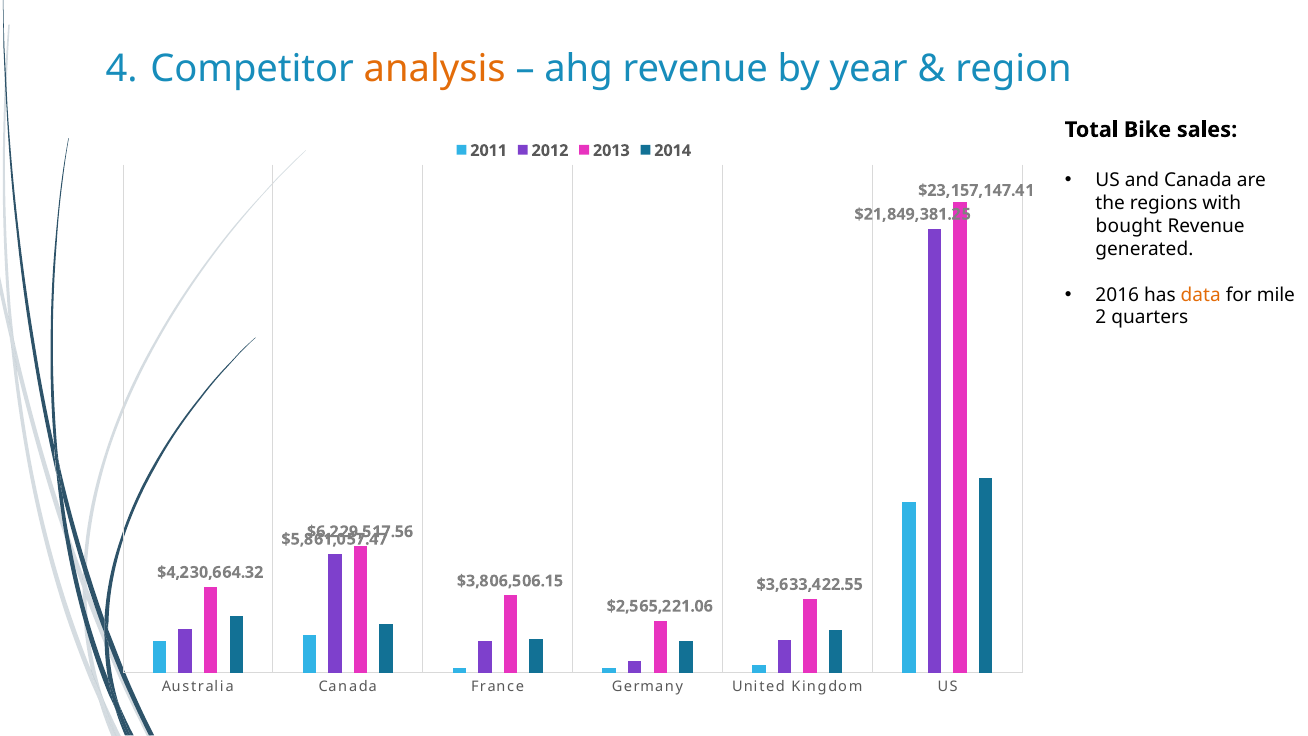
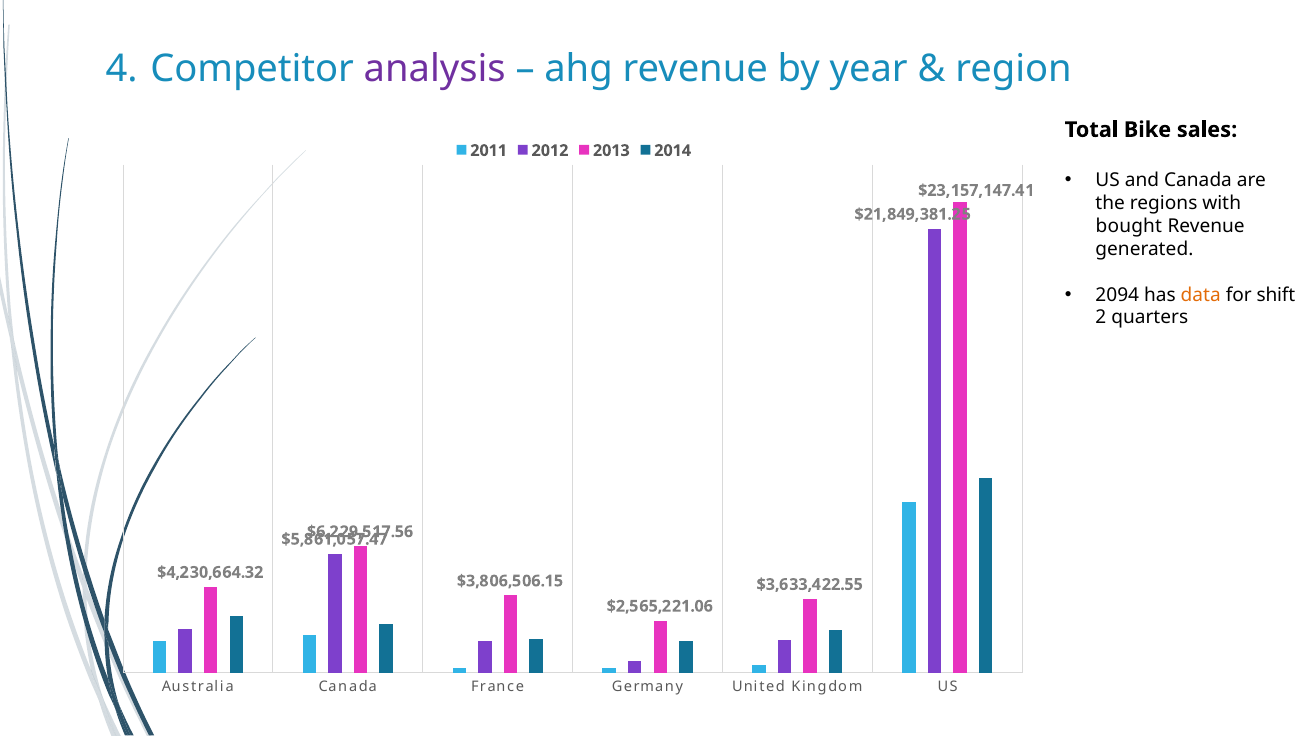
analysis colour: orange -> purple (435, 69)
2016: 2016 -> 2094 (1117, 295)
mile: mile -> shift (1276, 295)
